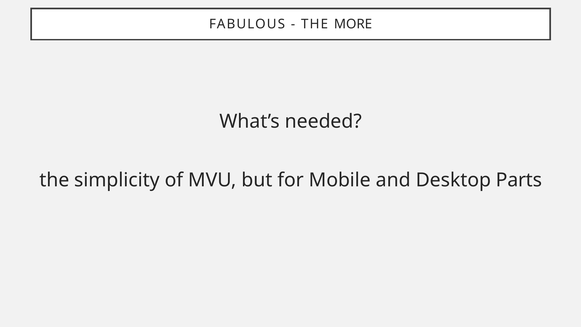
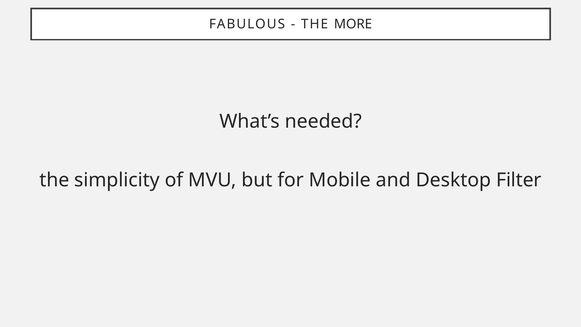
Parts: Parts -> Filter (519, 180)
